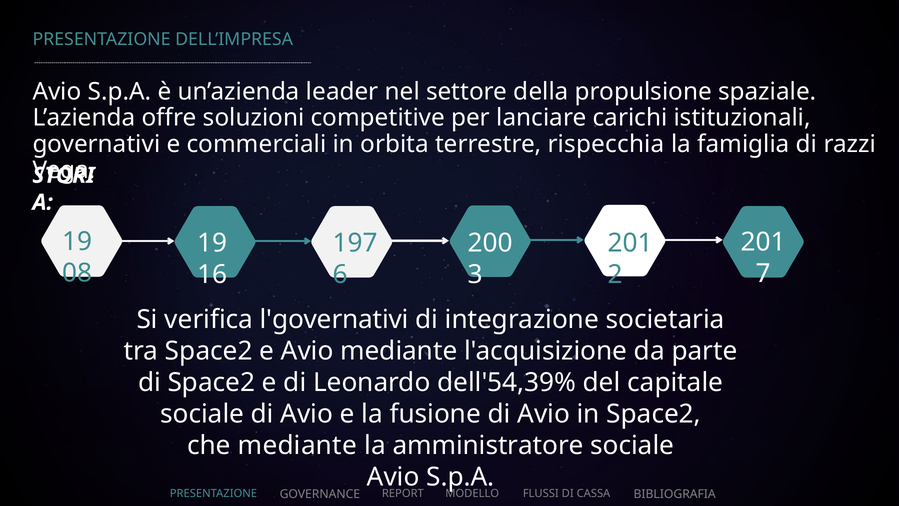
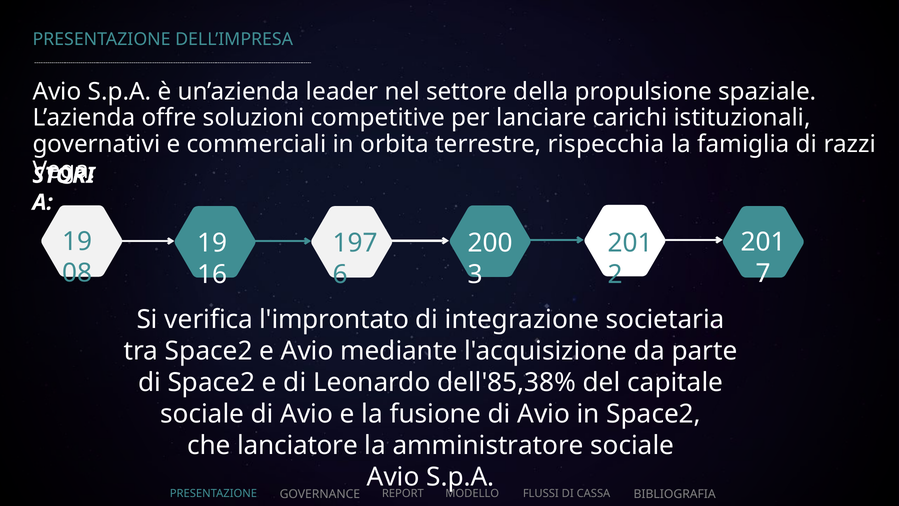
l'governativi: l'governativi -> l'improntato (334, 319)
dell'54,39%: dell'54,39% -> dell'85,38% (507, 382)
che mediante: mediante -> lanciatore (298, 445)
